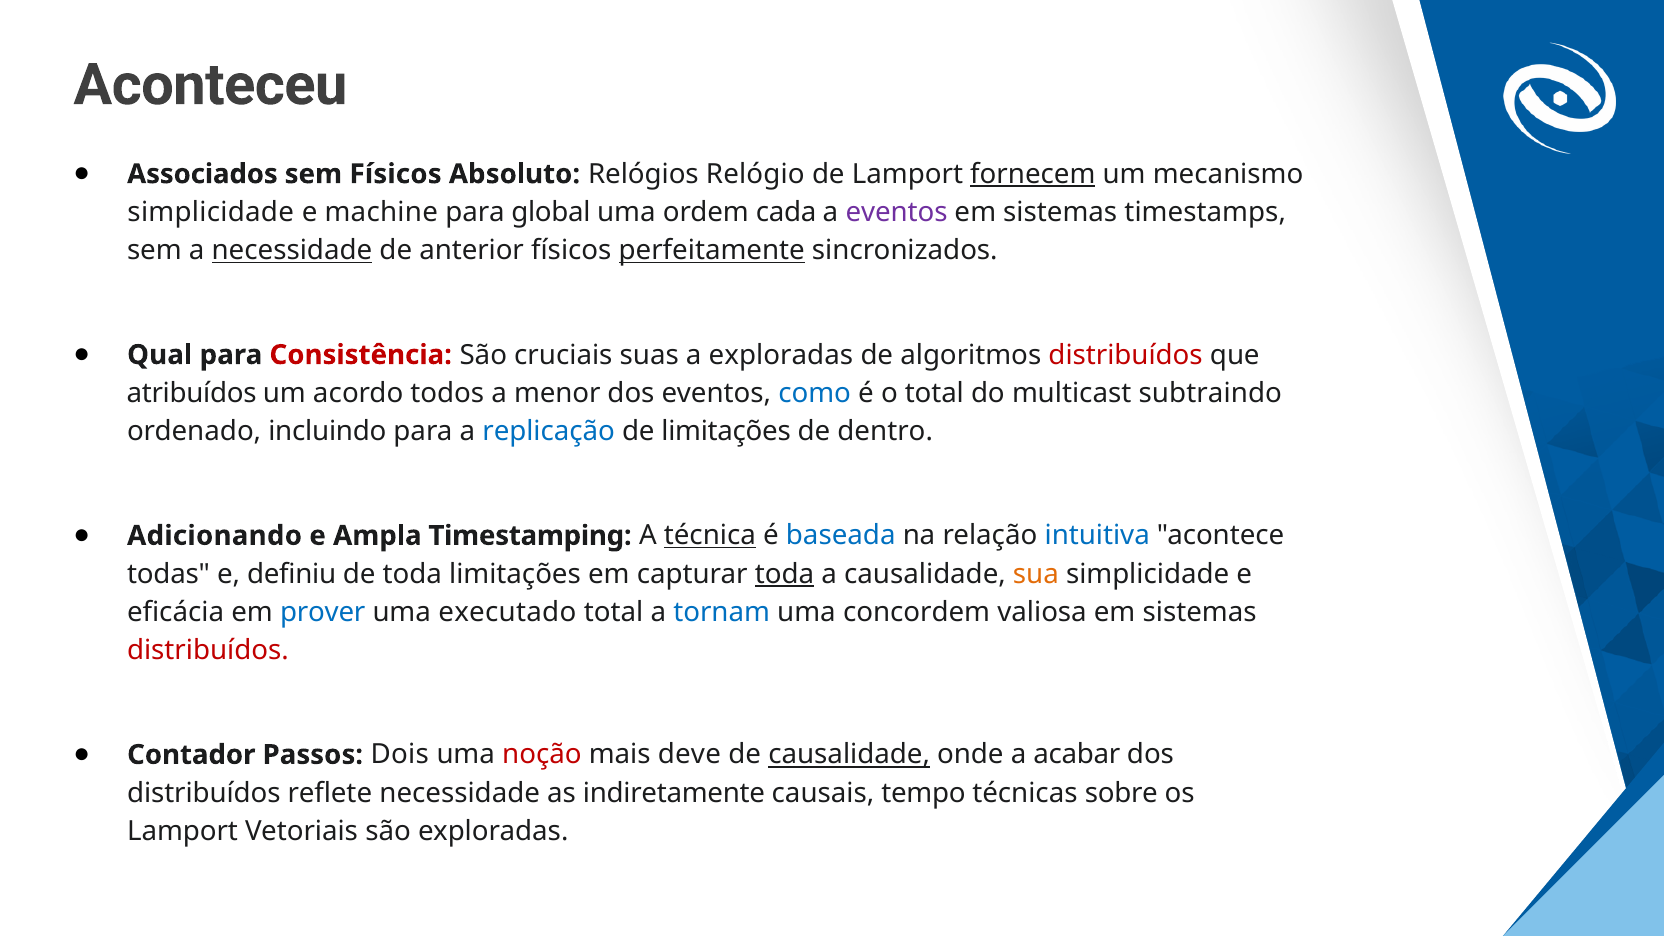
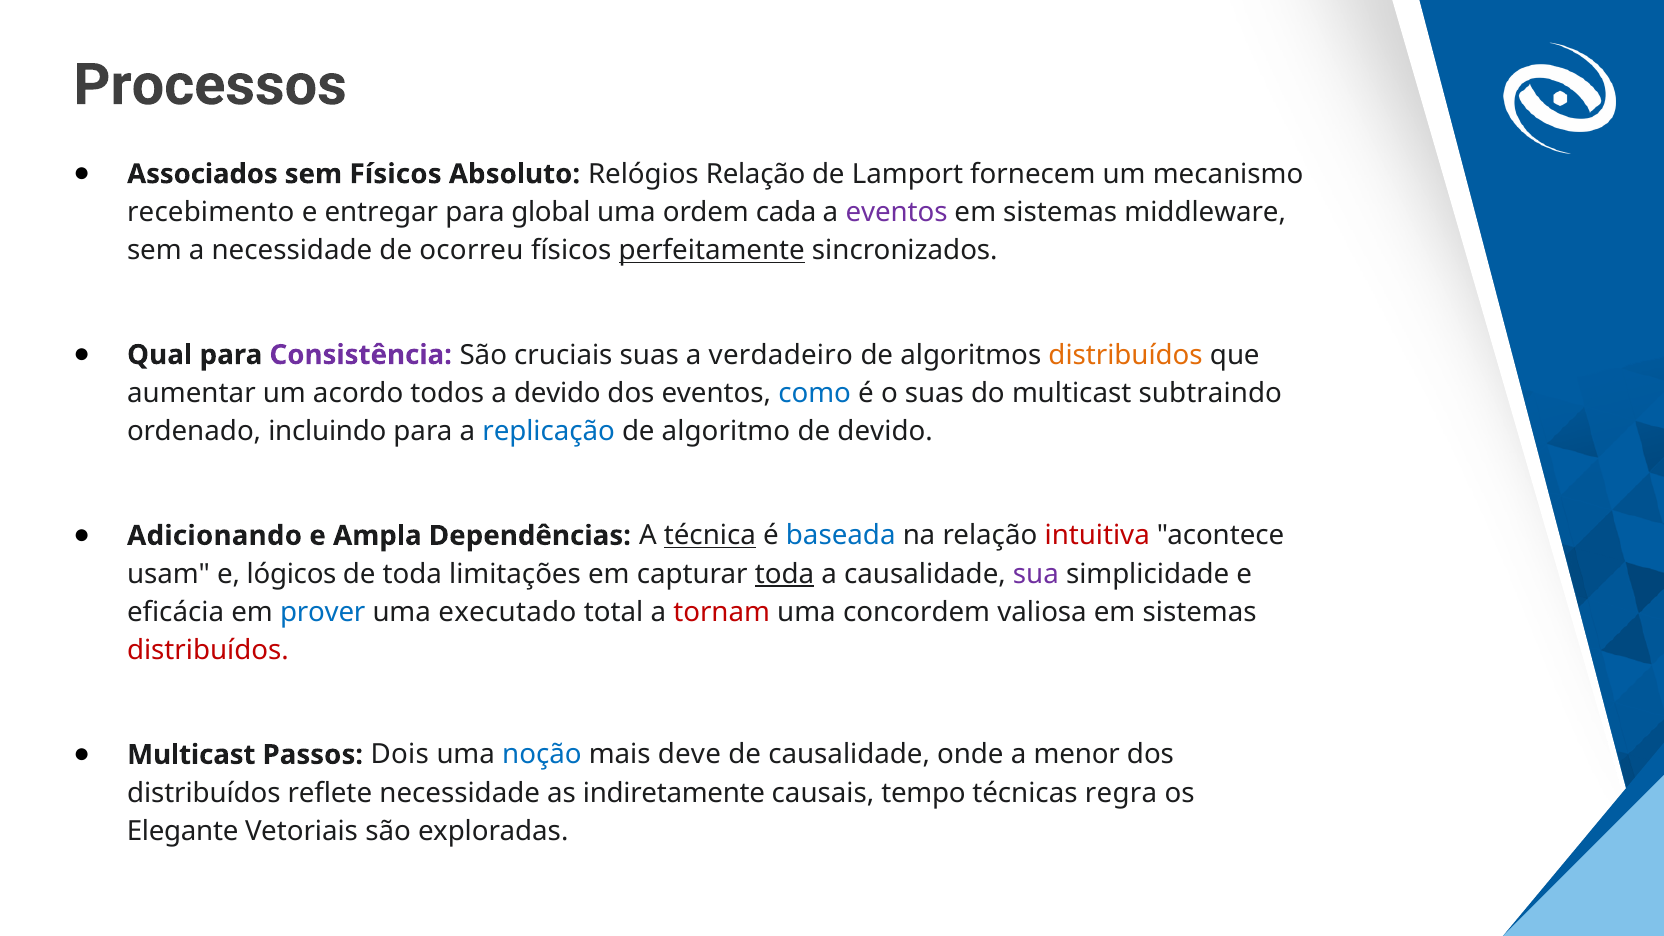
Aconteceu: Aconteceu -> Processos (210, 85)
Relógios Relógio: Relógio -> Relação (756, 174)
fornecem underline: present -> none (1033, 174)
simplicidade: simplicidade -> recebimento (211, 212)
machine: machine -> entregar (381, 212)
timestamps: timestamps -> middleware (1205, 212)
necessidade underline: present -> none (292, 251)
anterior: anterior -> ocorreu (471, 251)
Consistência colour: red -> purple (361, 355)
a exploradas: exploradas -> verdadeiro (781, 355)
distribuídos colour: red -> orange (1126, 355)
atribuídos: atribuídos -> aumentar (191, 393)
a menor: menor -> devido (557, 393)
o total: total -> suas (934, 393)
de limitações: limitações -> algoritmo (726, 431)
de dentro: dentro -> devido (885, 431)
Timestamping: Timestamping -> Dependências (530, 536)
intuitiva colour: blue -> red (1097, 536)
todas: todas -> usam (169, 574)
definiu: definiu -> lógicos (292, 574)
sua colour: orange -> purple (1036, 574)
tornam colour: blue -> red (722, 612)
Contador: Contador -> Multicast (191, 755)
noção colour: red -> blue (542, 755)
causalidade underline: present -> none (849, 755)
acabar: acabar -> menor (1077, 755)
sobre: sobre -> regra (1121, 793)
Lamport: Lamport -> Elegante (183, 831)
